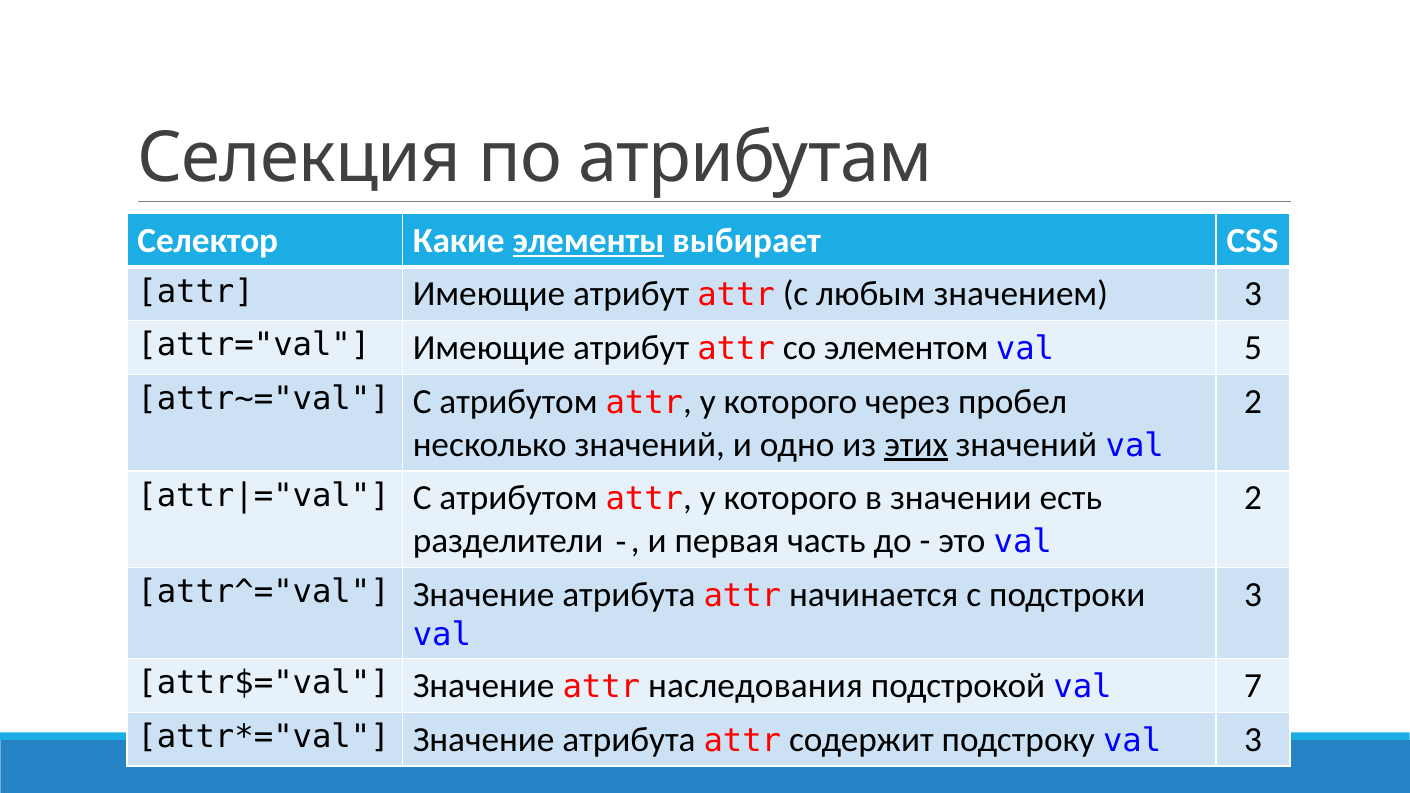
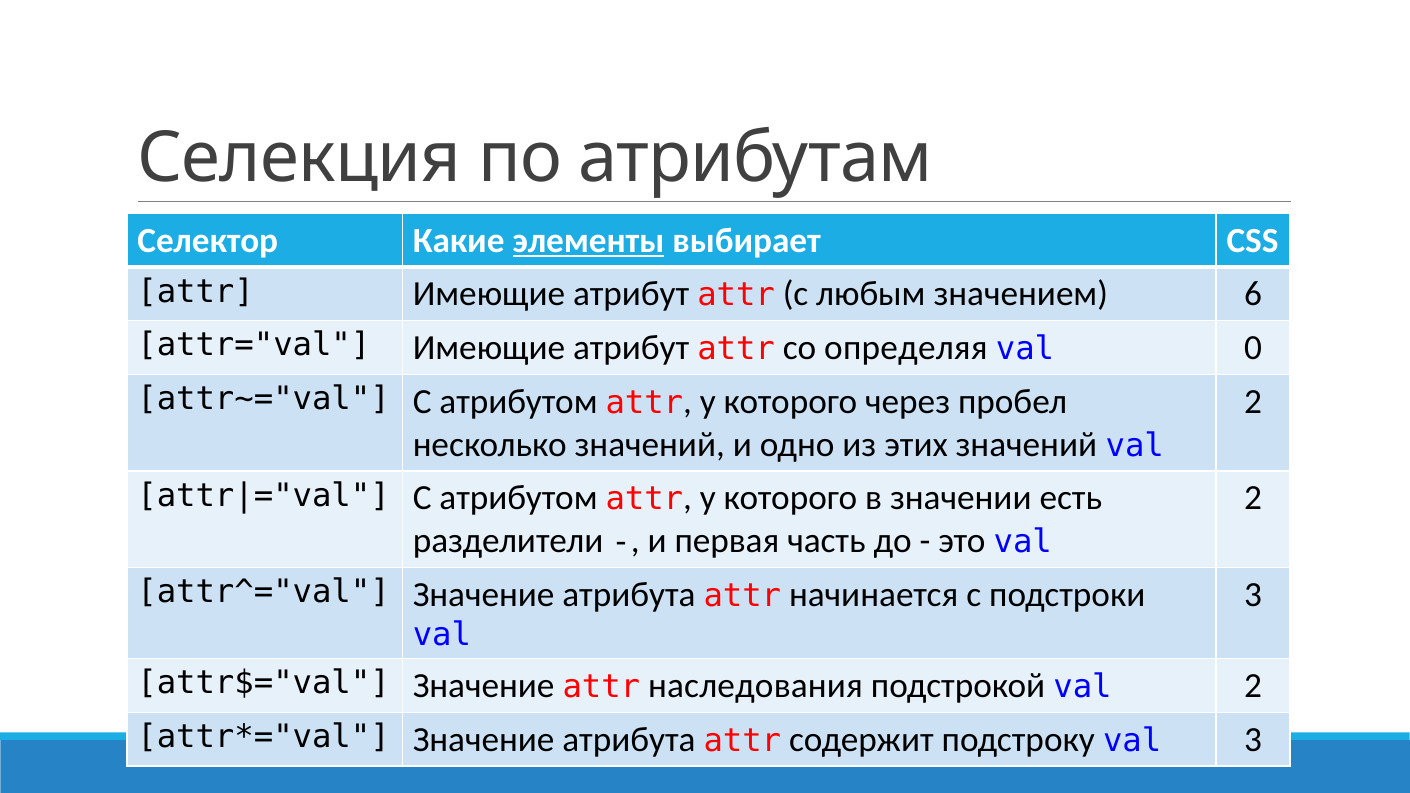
значением 3: 3 -> 6 (1253, 294)
элементом: элементом -> определяя (906, 348)
5: 5 -> 0 (1253, 348)
этих underline: present -> none (916, 444)
подстрокой val 7: 7 -> 2 (1253, 686)
